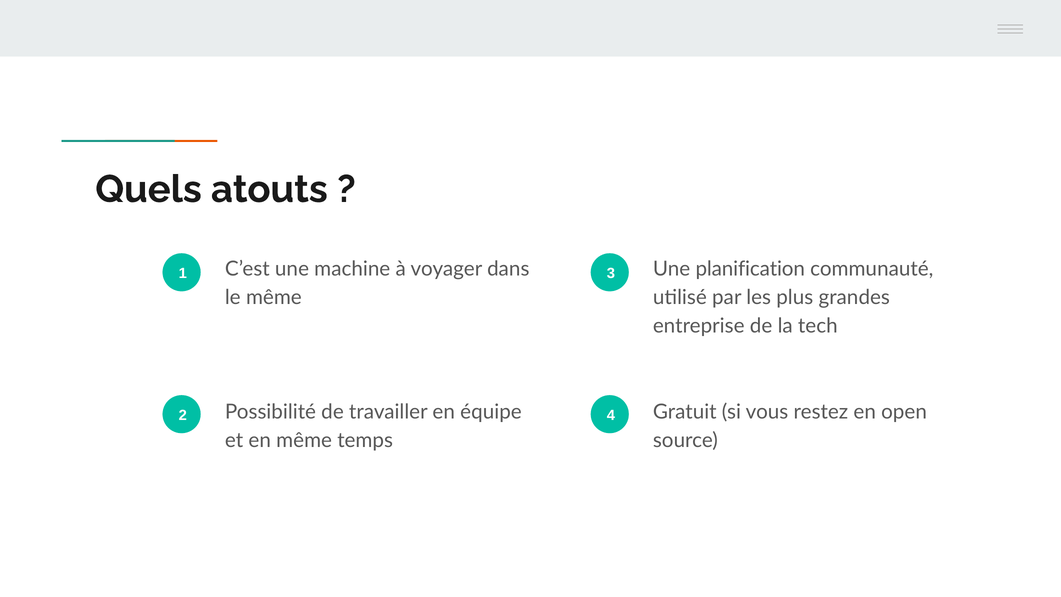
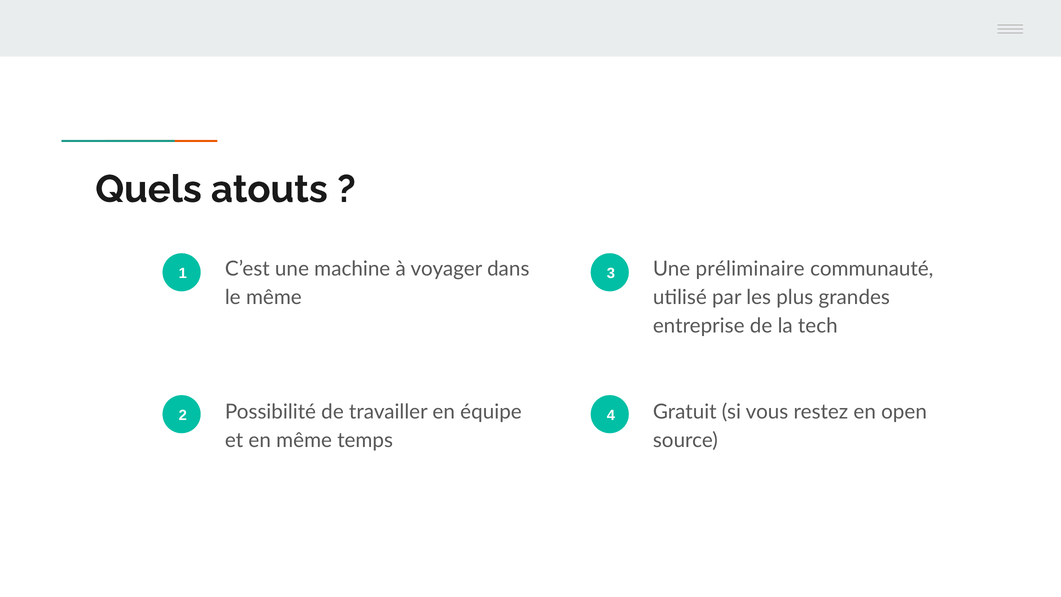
planification: planification -> préliminaire (750, 269)
